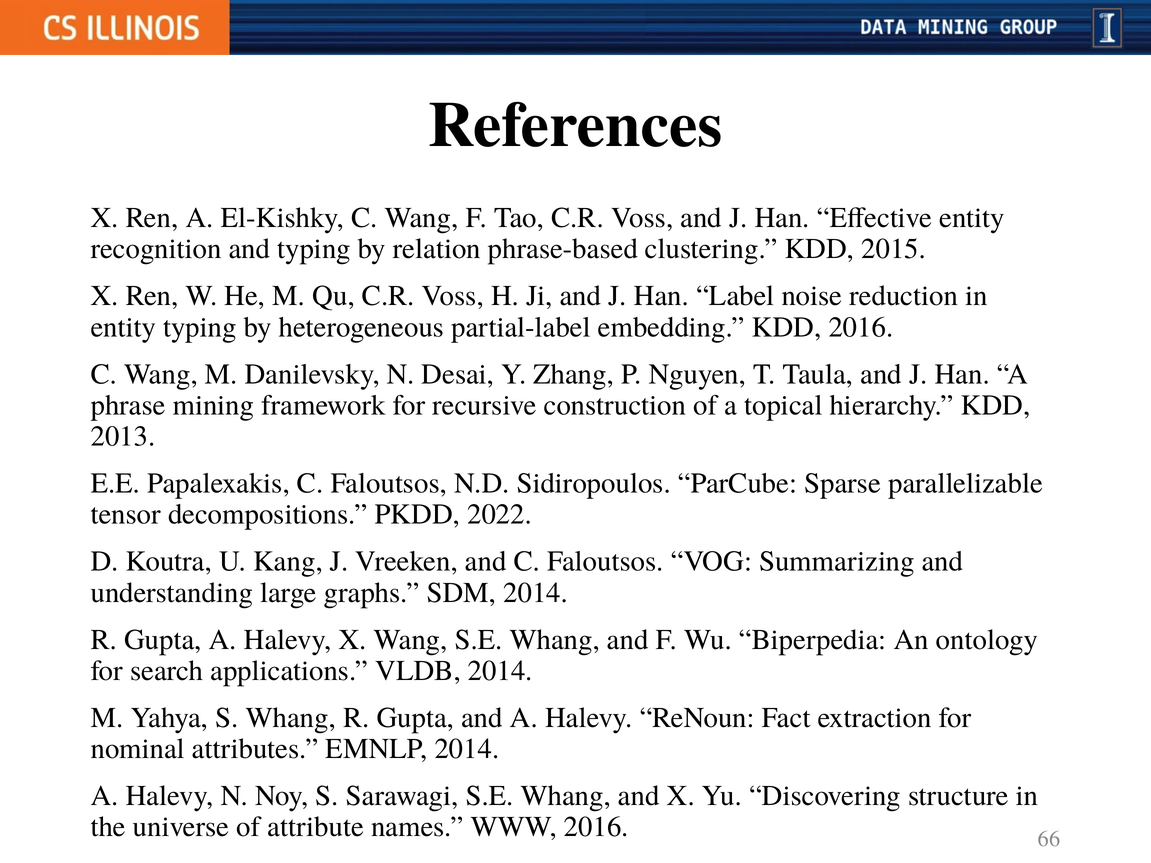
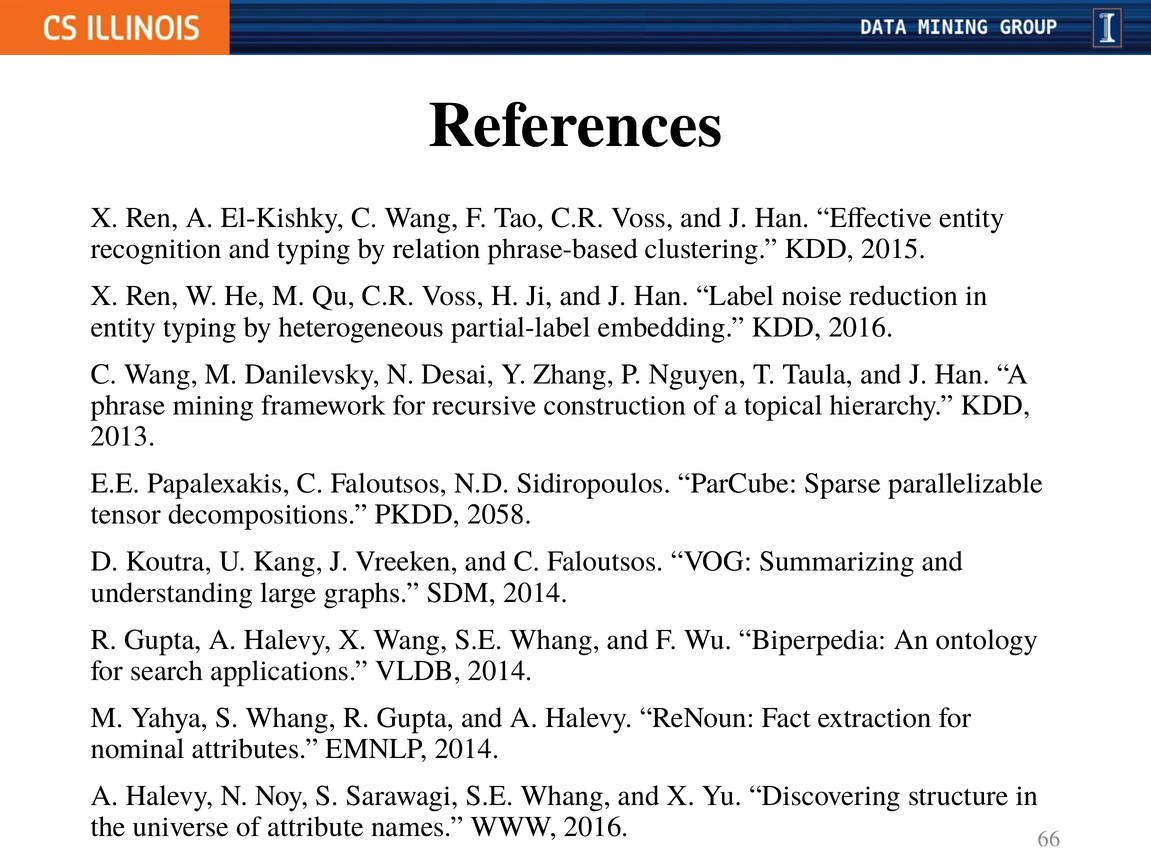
2022: 2022 -> 2058 (500, 515)
